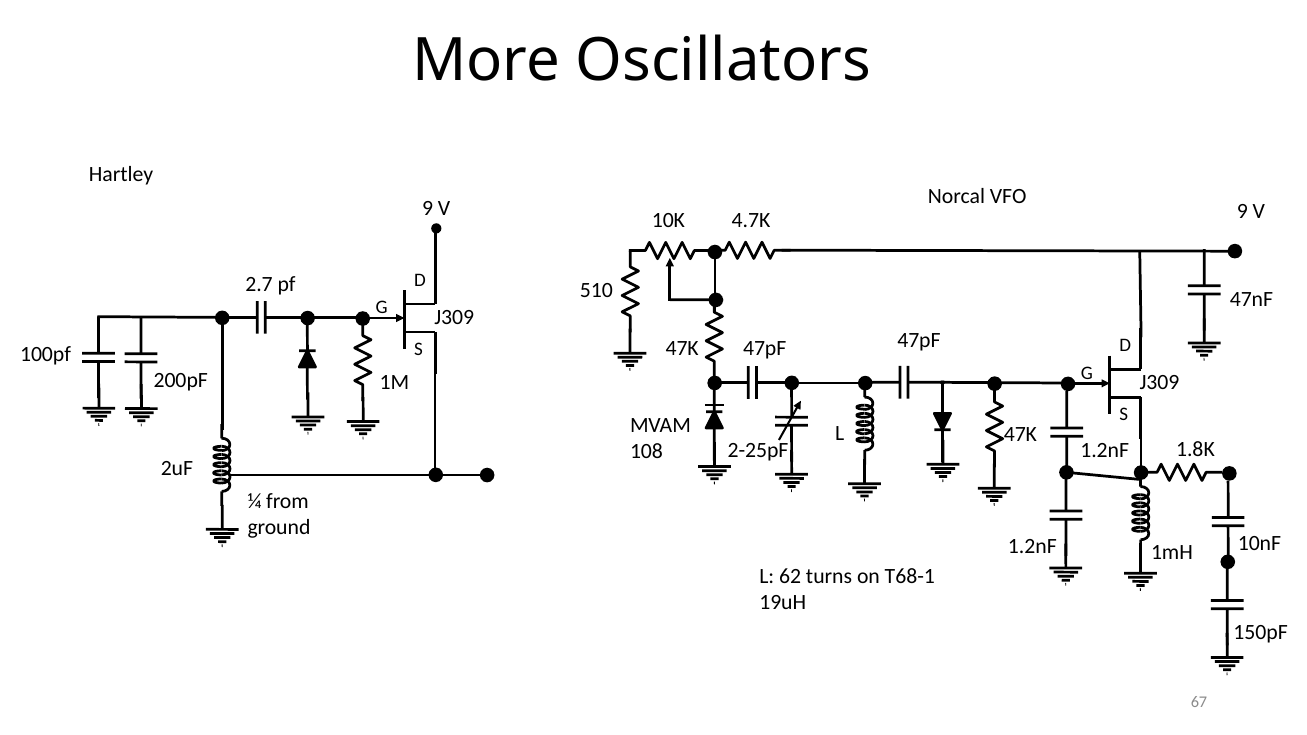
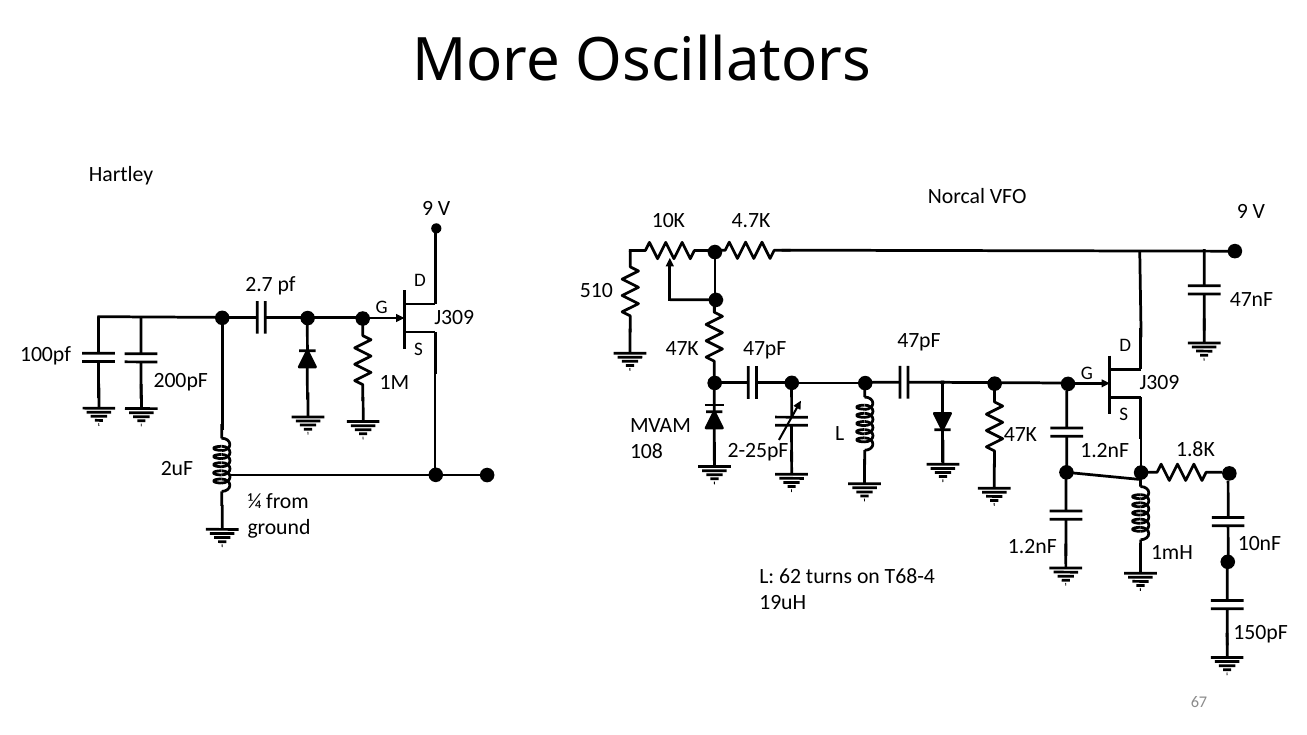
T68-1: T68-1 -> T68-4 (910, 577)
